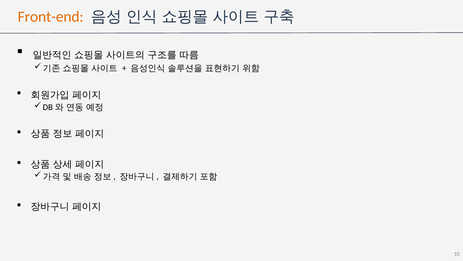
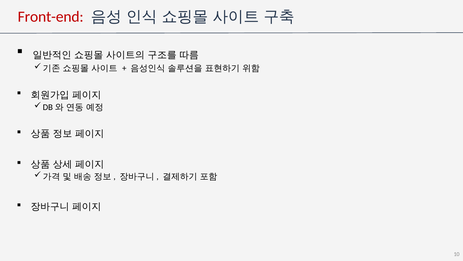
Front-end colour: orange -> red (51, 17)
